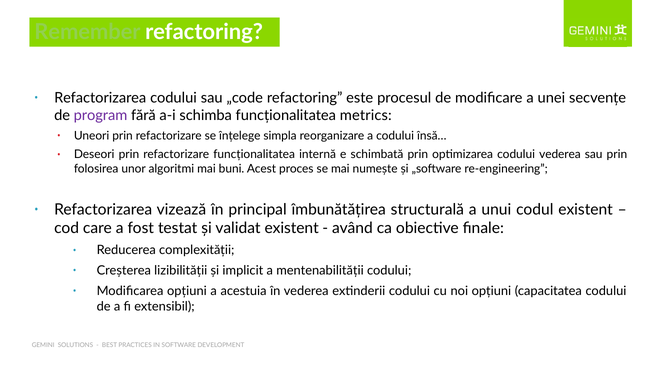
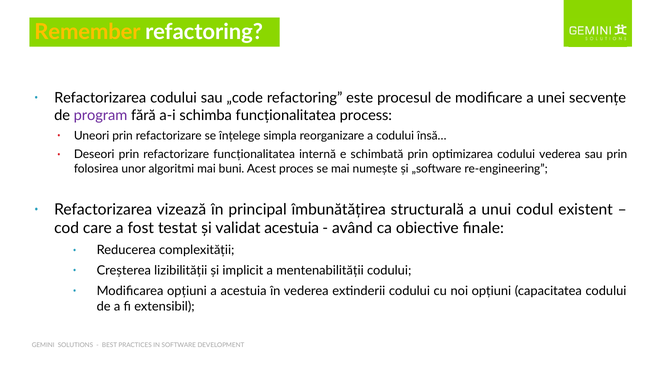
Remember colour: light green -> yellow (87, 32)
metrics: metrics -> process (366, 115)
validat existent: existent -> acestuia (292, 228)
